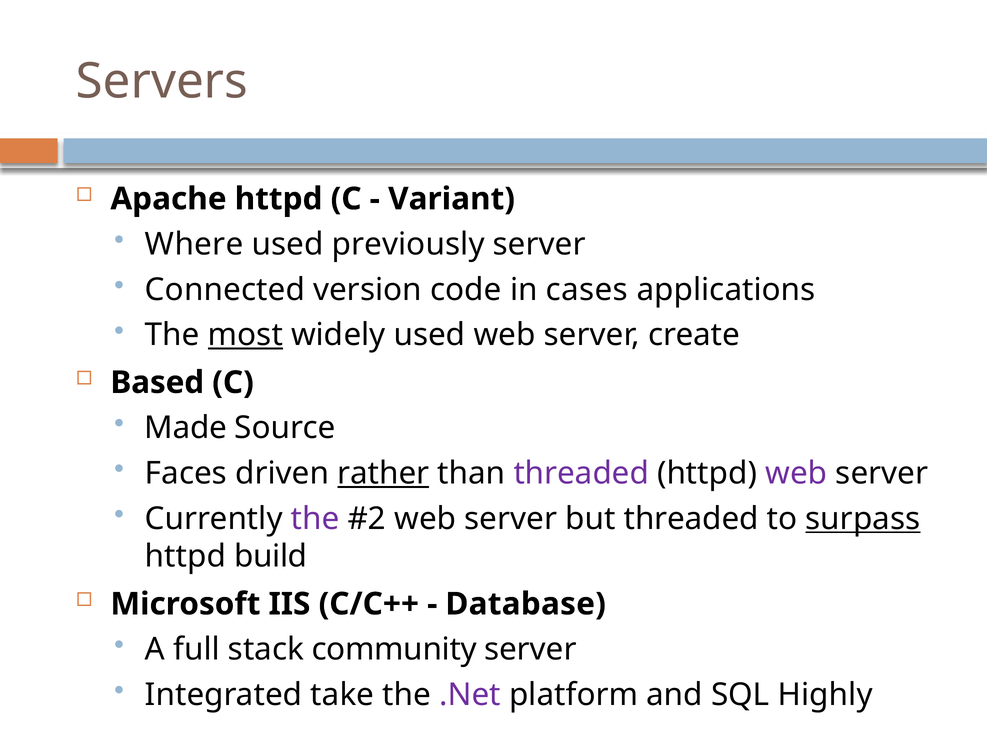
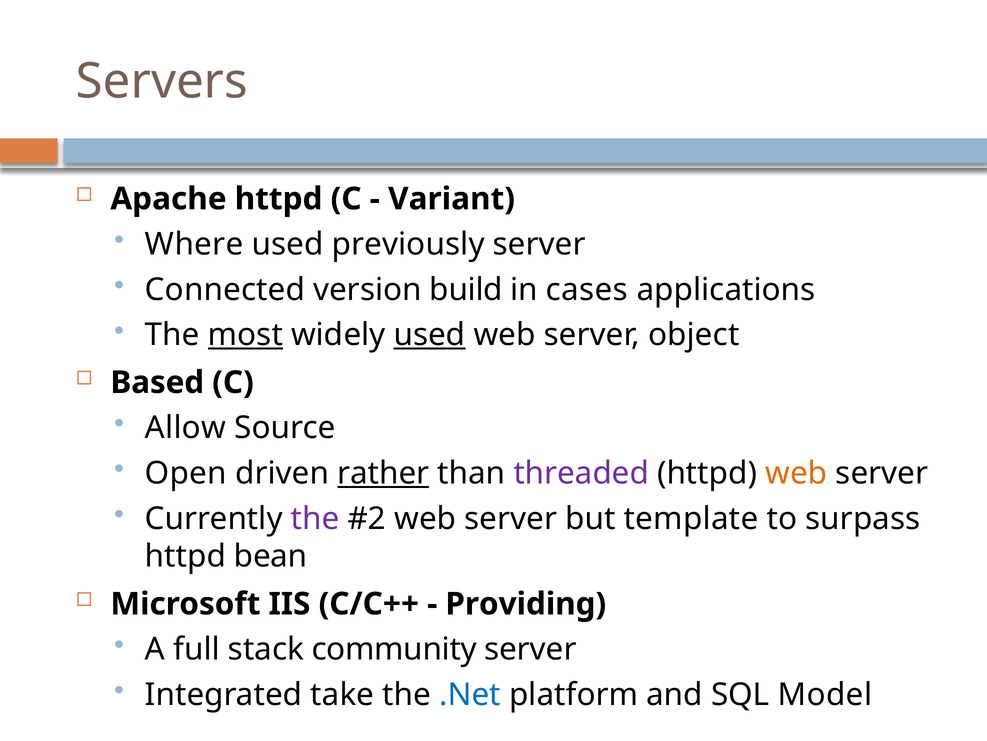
code: code -> build (466, 289)
used underline: none -> present (429, 335)
create: create -> object (694, 335)
Made: Made -> Allow (185, 427)
Faces: Faces -> Open (186, 473)
web colour: purple -> orange (796, 473)
but threaded: threaded -> template (691, 518)
surpass underline: present -> none (863, 518)
build: build -> bean (271, 556)
Database: Database -> Providing (526, 603)
.Net colour: purple -> blue (470, 694)
Highly: Highly -> Model (825, 694)
